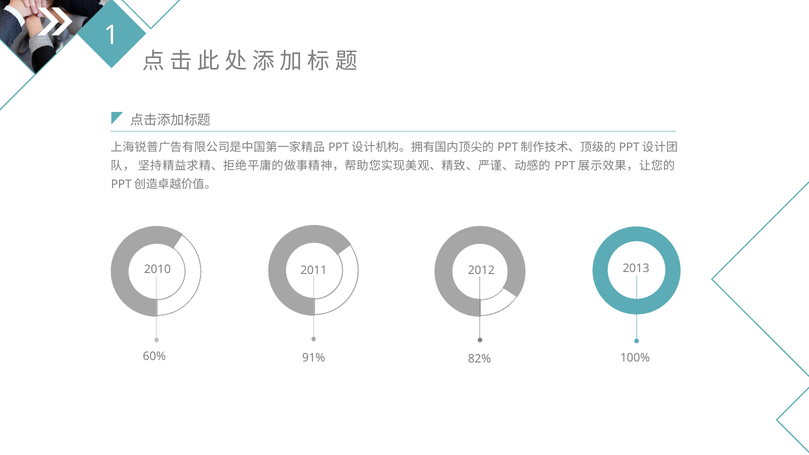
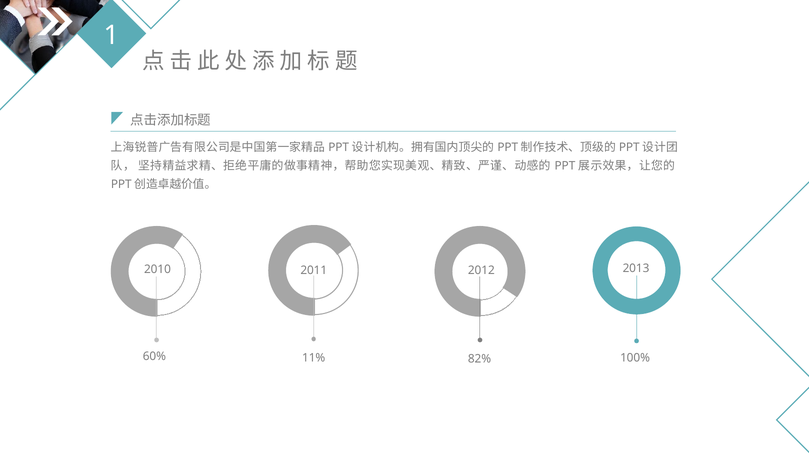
91%: 91% -> 11% (314, 358)
